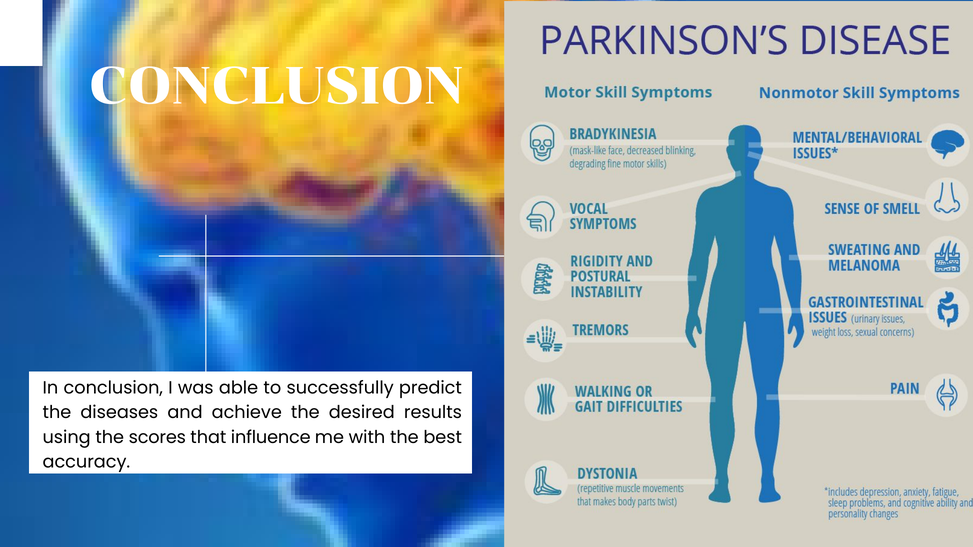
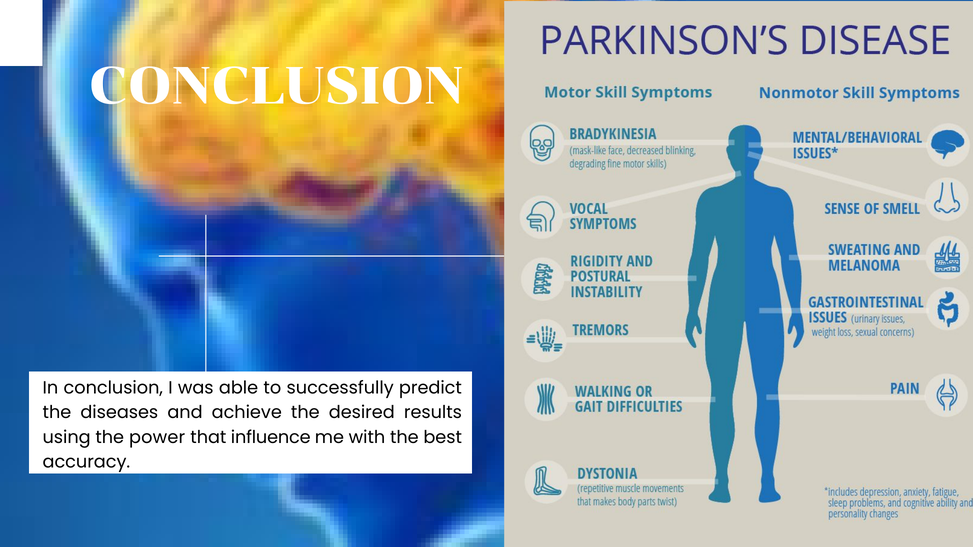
scores: scores -> power (157, 437)
